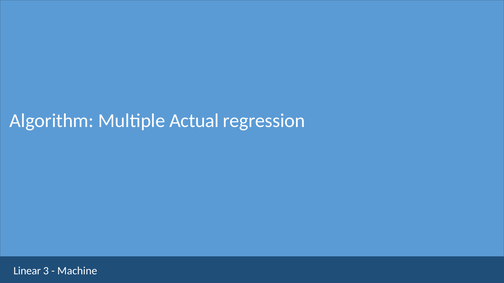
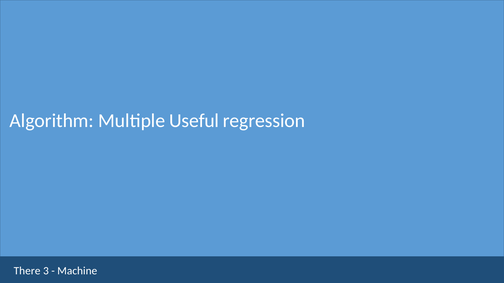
Actual: Actual -> Useful (194, 121)
Linear: Linear -> There (27, 271)
